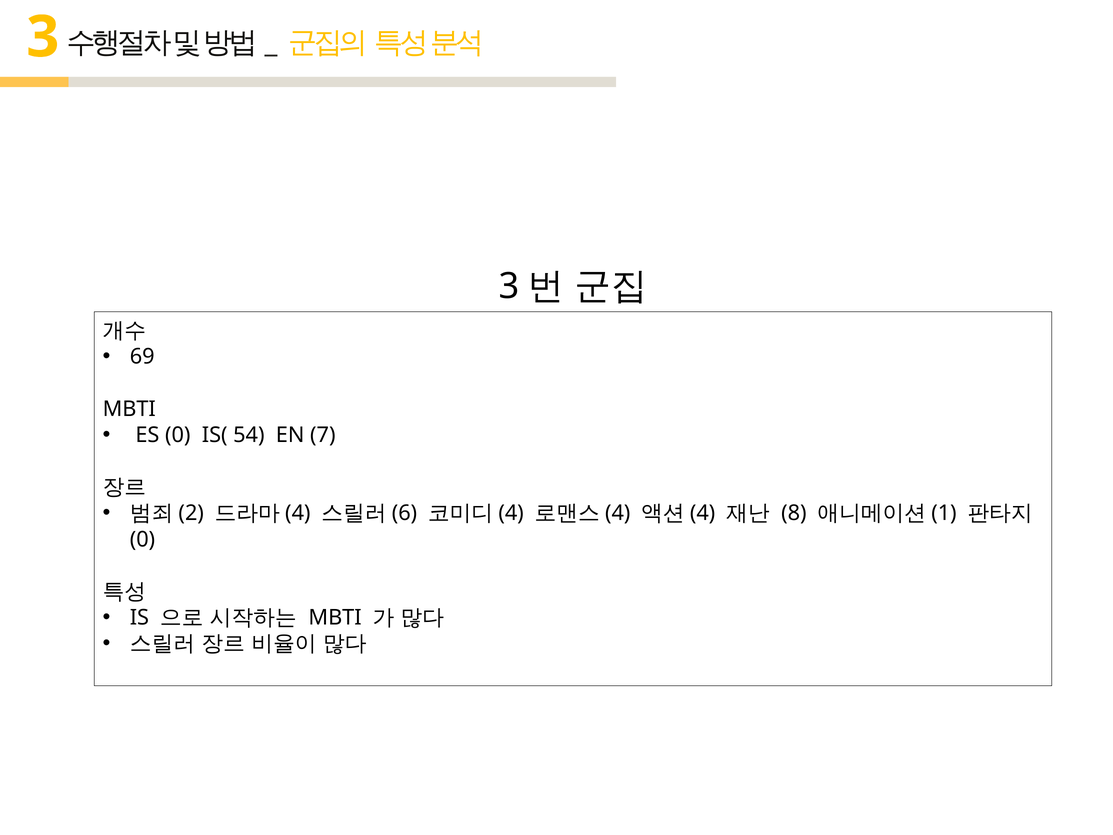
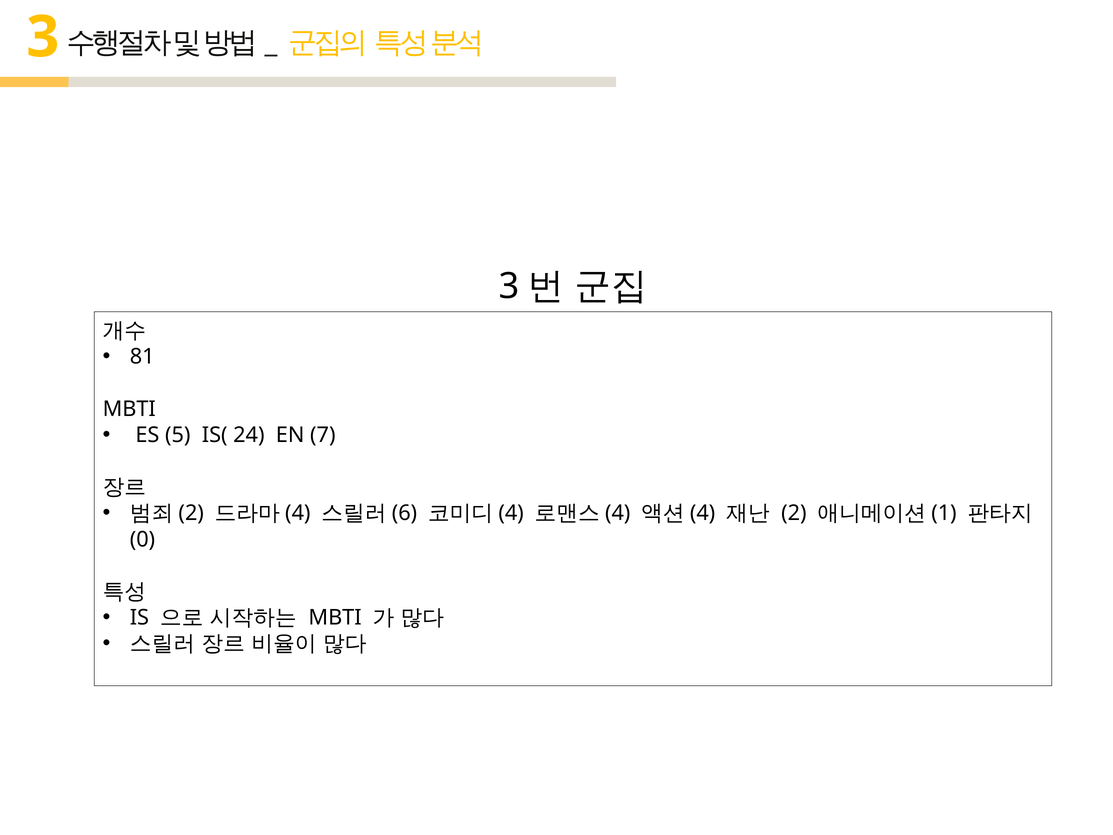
69: 69 -> 81 (142, 357)
ES 0: 0 -> 5 (178, 435)
54: 54 -> 24 (249, 435)
8: 8 -> 2 (794, 513)
